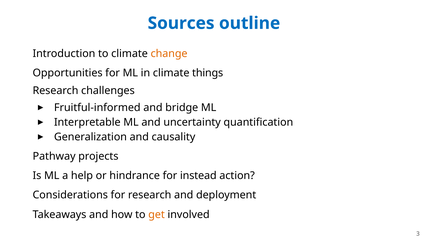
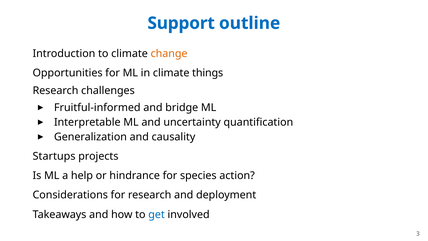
Sources: Sources -> Support (181, 23)
Pathway: Pathway -> Startups (54, 156)
instead: instead -> species (198, 176)
get colour: orange -> blue (157, 214)
